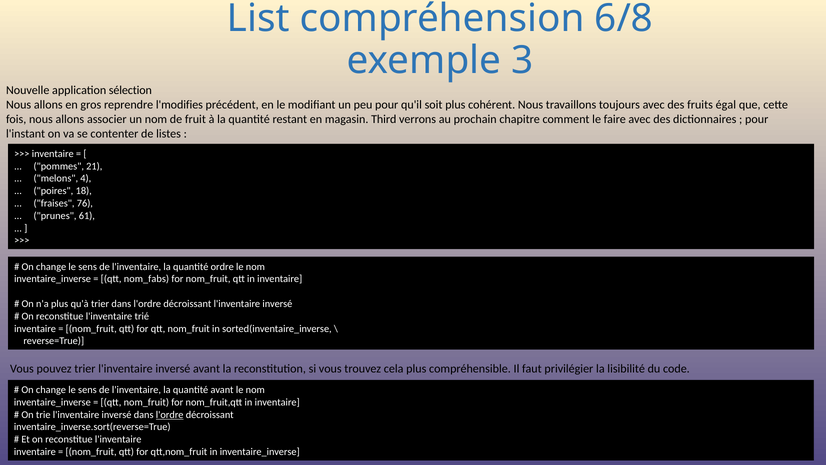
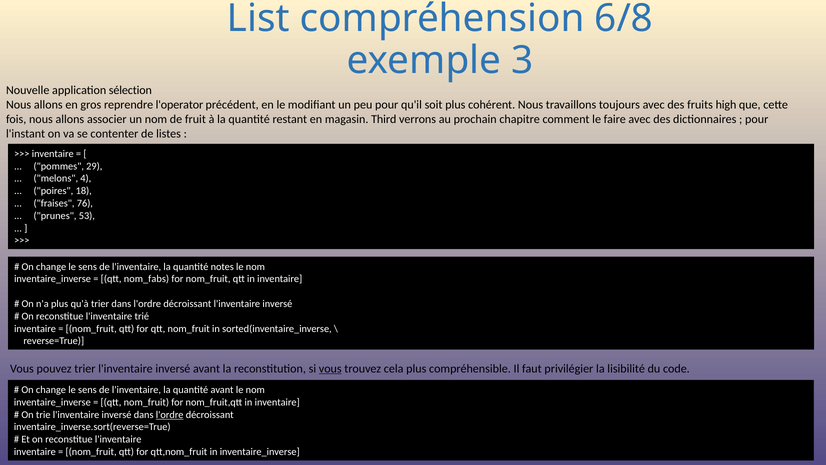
l'modifies: l'modifies -> l'operator (179, 105)
égal: égal -> high (726, 105)
21: 21 -> 29 (94, 166)
61: 61 -> 53 (87, 216)
ordre: ordre -> notes (222, 266)
vous underline: none -> present (330, 368)
